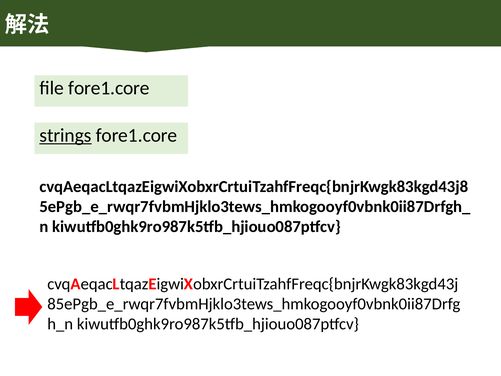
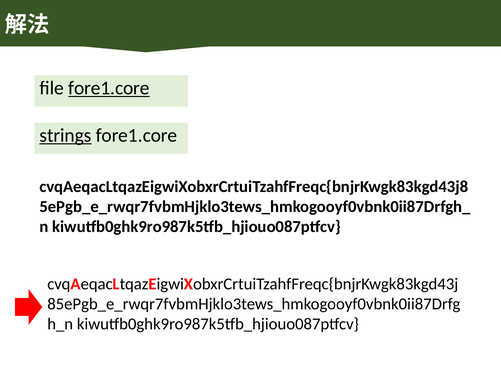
fore1.core underline: none -> present (109, 88)
